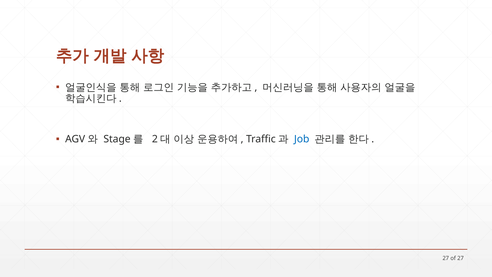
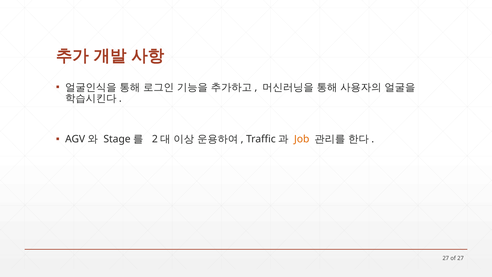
Job colour: blue -> orange (302, 139)
